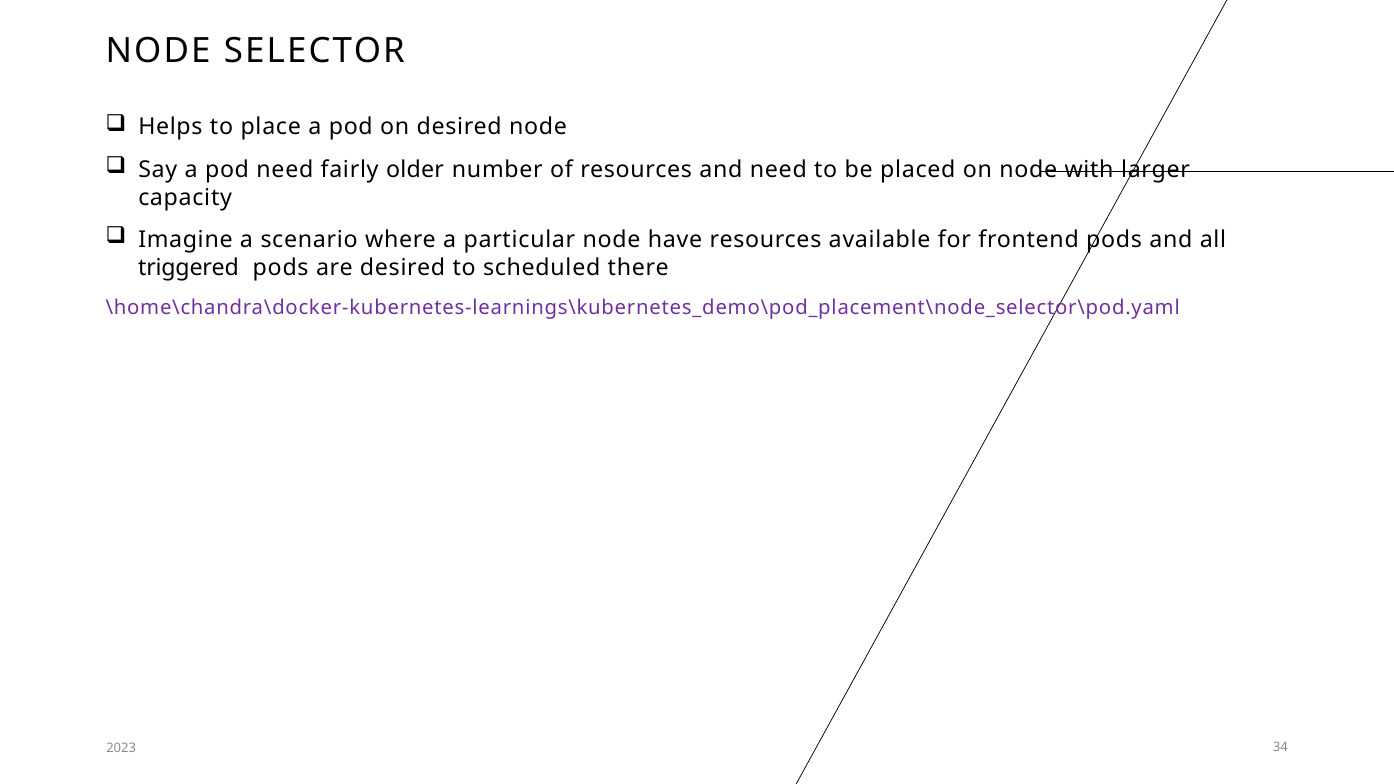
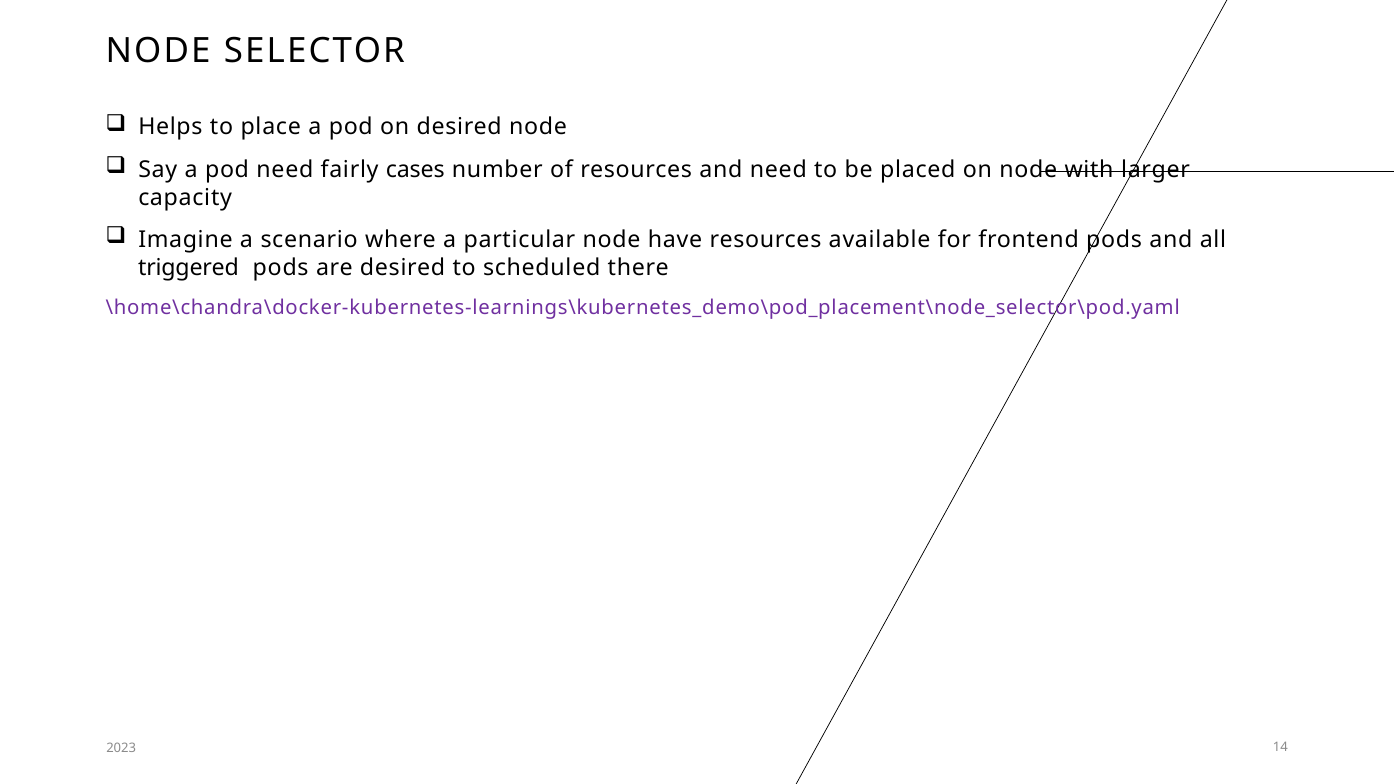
older: older -> cases (415, 170)
34: 34 -> 14 (1280, 747)
